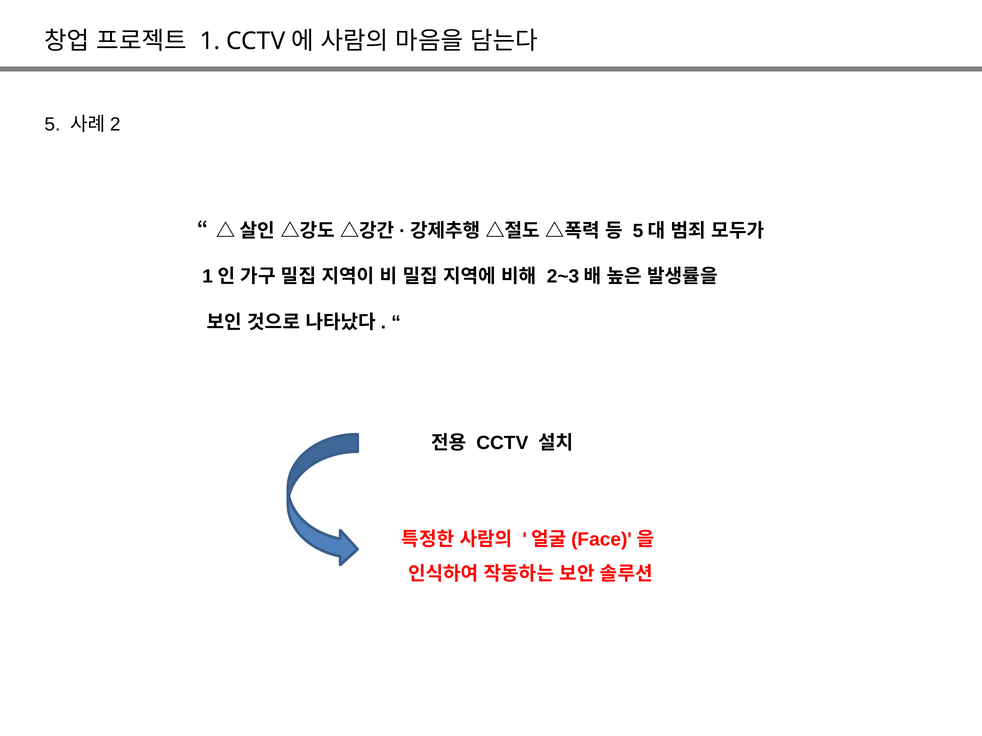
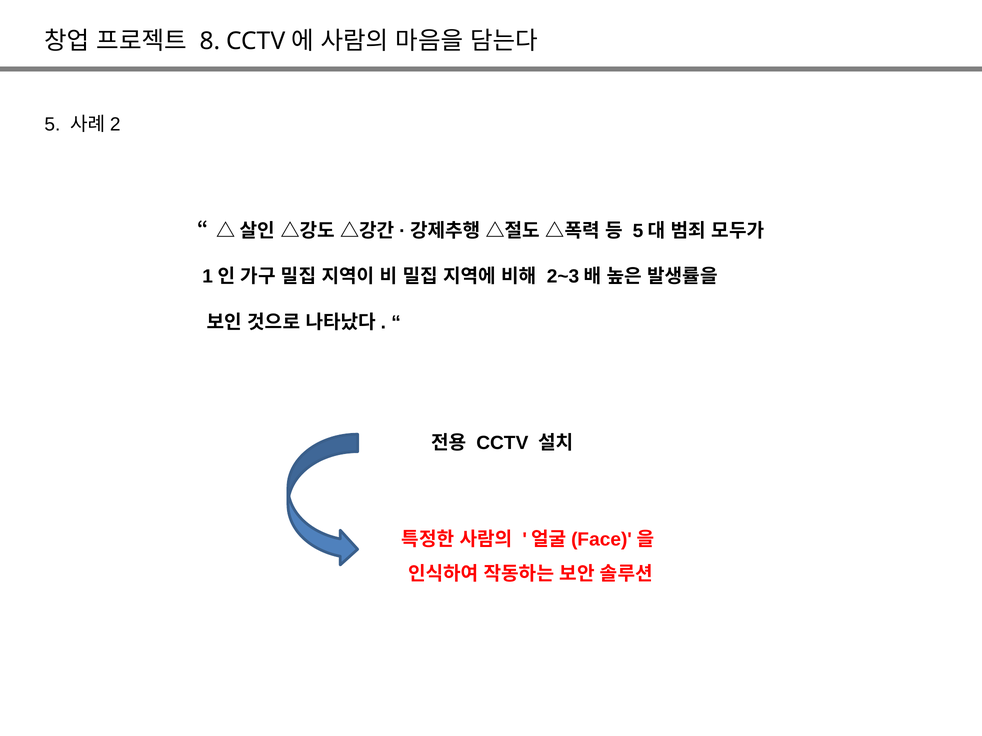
1: 1 -> 8 (210, 41)
